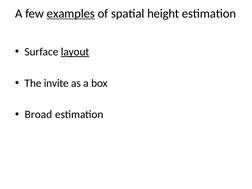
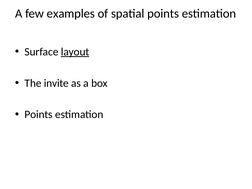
examples underline: present -> none (71, 13)
spatial height: height -> points (163, 13)
Broad: Broad -> Points (39, 114)
